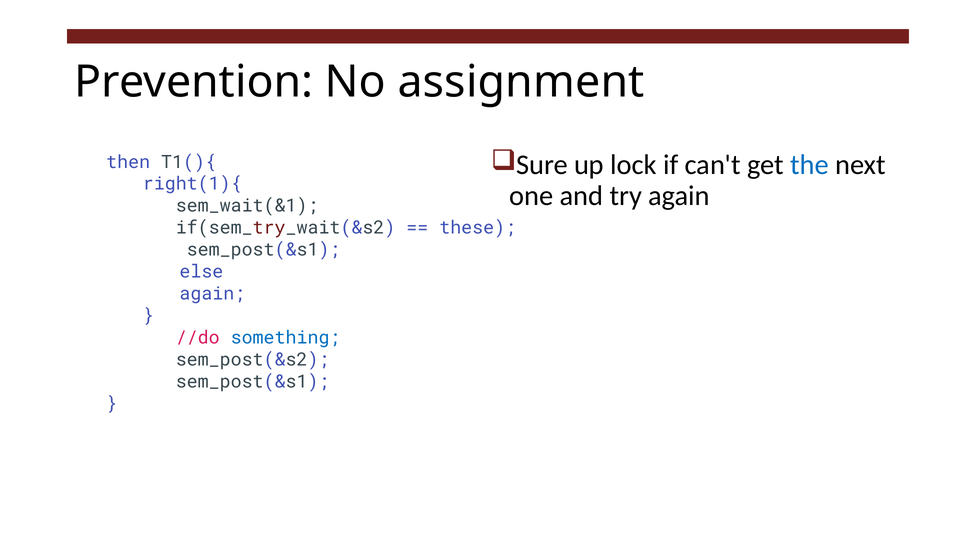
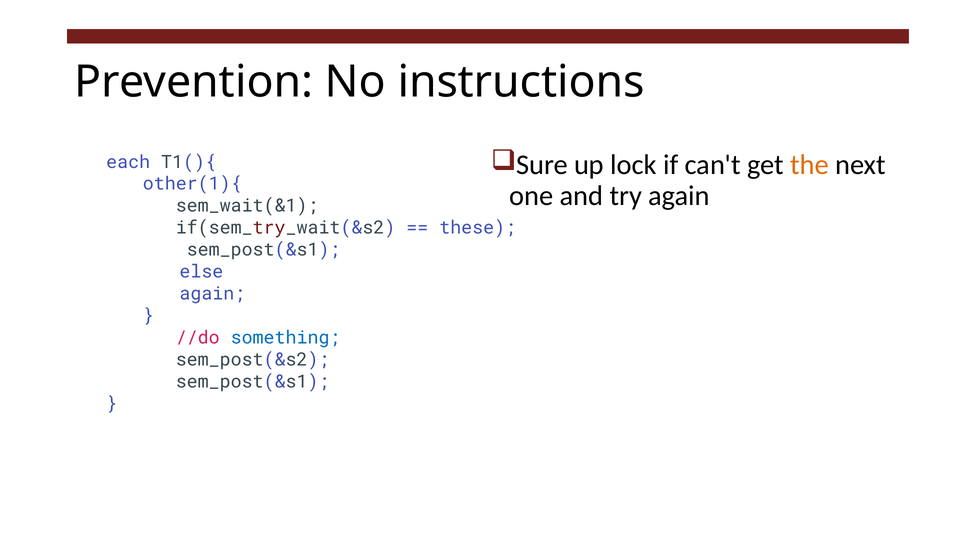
assignment: assignment -> instructions (521, 82)
the colour: blue -> orange (810, 165)
then: then -> each (128, 162)
right(1){: right(1){ -> other(1){ (192, 184)
